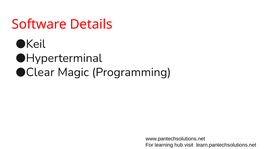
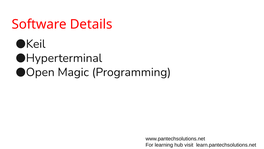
Clear: Clear -> Open (40, 72)
